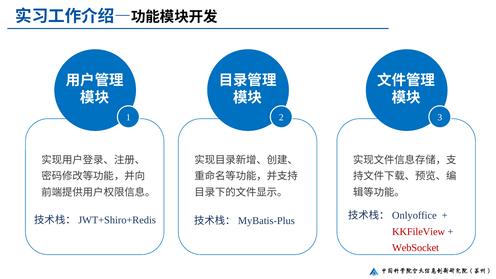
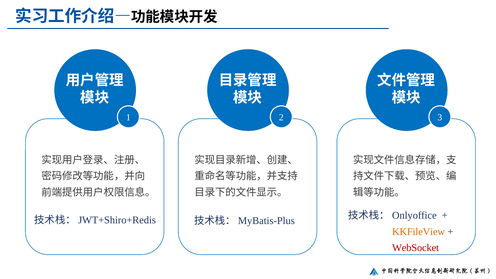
KKFileView colour: red -> orange (419, 232)
